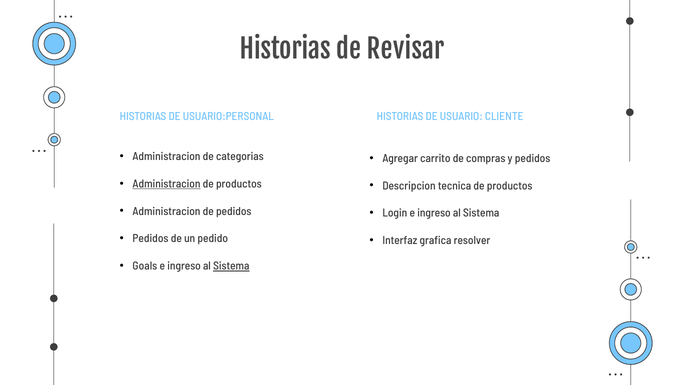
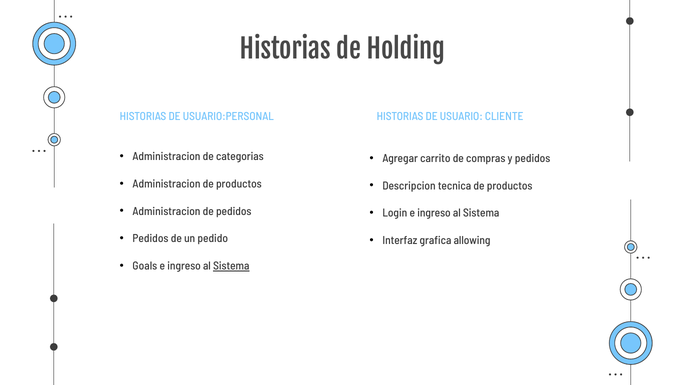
Revisar: Revisar -> Holding (406, 50)
Administracion underline: present -> none (166, 184)
resolver: resolver -> allowing (472, 241)
